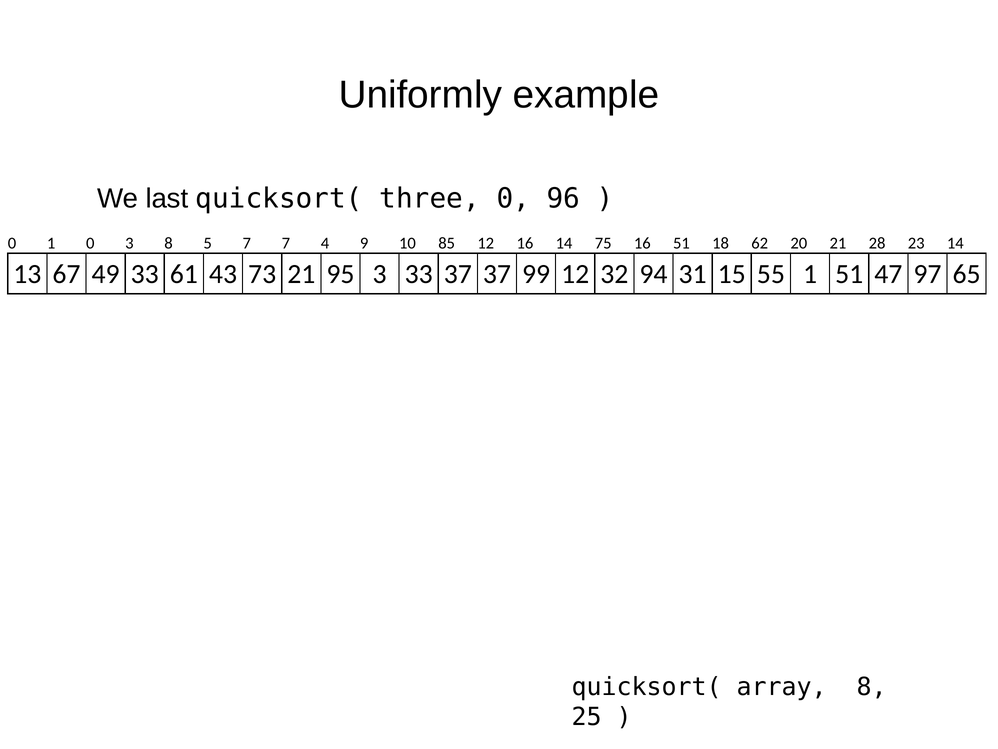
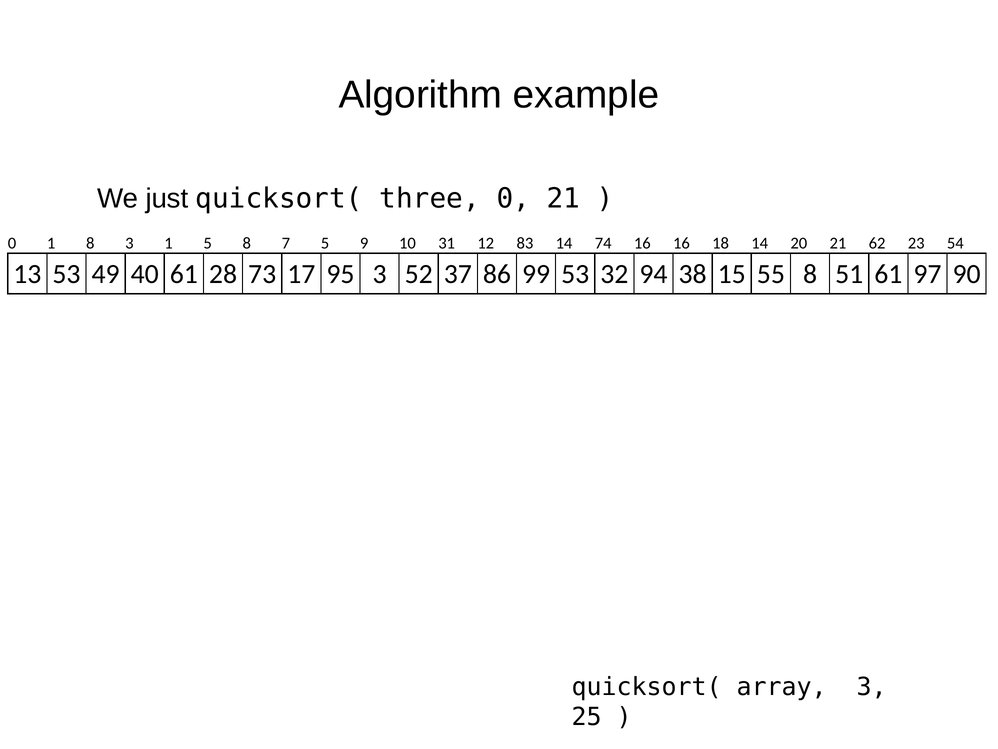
Uniformly: Uniformly -> Algorithm (420, 95)
last: last -> just (167, 198)
0 96: 96 -> 21 (563, 198)
1 0: 0 -> 8 (90, 243)
3 8: 8 -> 1 (169, 243)
5 7: 7 -> 8 (247, 243)
7 4: 4 -> 5 (325, 243)
85: 85 -> 31 (447, 243)
12 16: 16 -> 83 (525, 243)
75: 75 -> 74 (603, 243)
16 51: 51 -> 16 (681, 243)
18 62: 62 -> 14 (760, 243)
28: 28 -> 62 (877, 243)
23 14: 14 -> 54 (955, 243)
13 67: 67 -> 53 (66, 274)
49 33: 33 -> 40 (145, 274)
43: 43 -> 28 (223, 274)
73 21: 21 -> 17 (301, 274)
3 33: 33 -> 52 (419, 274)
37 37: 37 -> 86 (497, 274)
99 12: 12 -> 53 (575, 274)
31: 31 -> 38 (693, 274)
55 1: 1 -> 8 (810, 274)
51 47: 47 -> 61 (888, 274)
65: 65 -> 90 (967, 274)
array 8: 8 -> 3 (872, 687)
